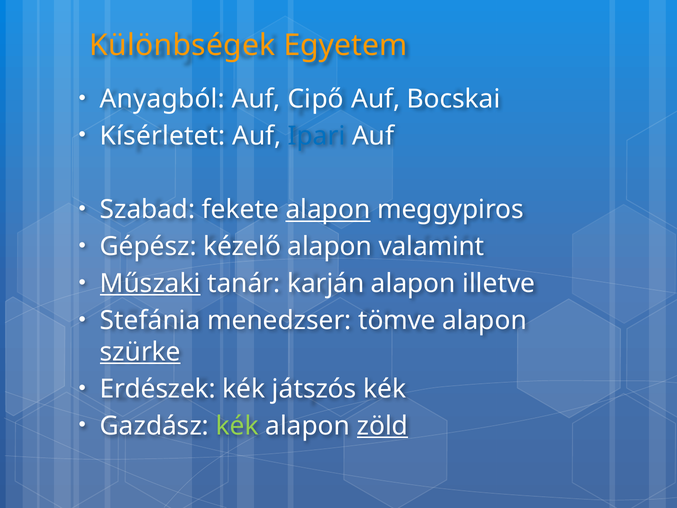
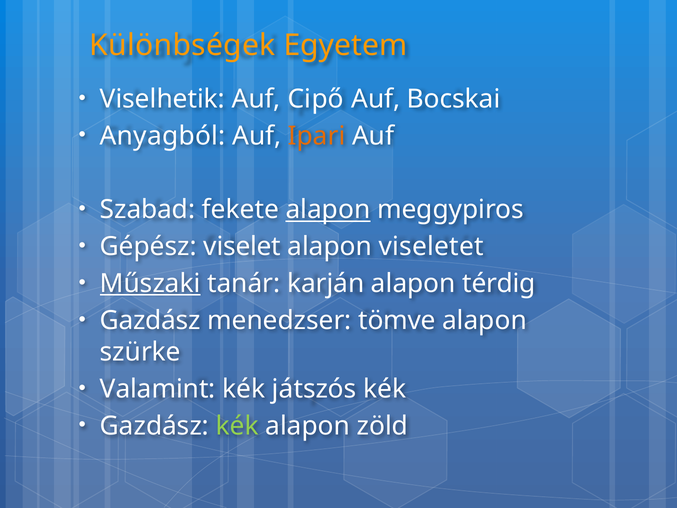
Anyagból: Anyagból -> Viselhetik (162, 99)
Kísérletet: Kísérletet -> Anyagból (163, 136)
Ipari colour: blue -> orange (317, 136)
kézelő: kézelő -> viselet (242, 247)
valamint: valamint -> viseletet (431, 247)
illetve: illetve -> térdig (499, 283)
Stefánia: Stefánia -> Gazdász (150, 320)
szürke underline: present -> none (140, 352)
Erdészek: Erdészek -> Valamint (158, 389)
zöld underline: present -> none (383, 426)
